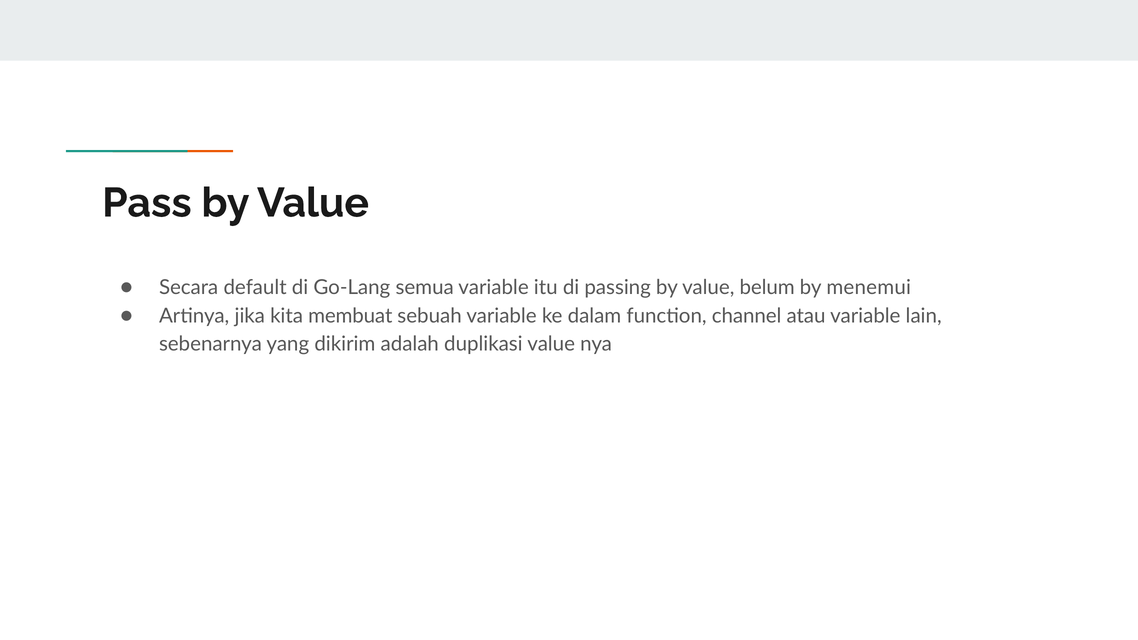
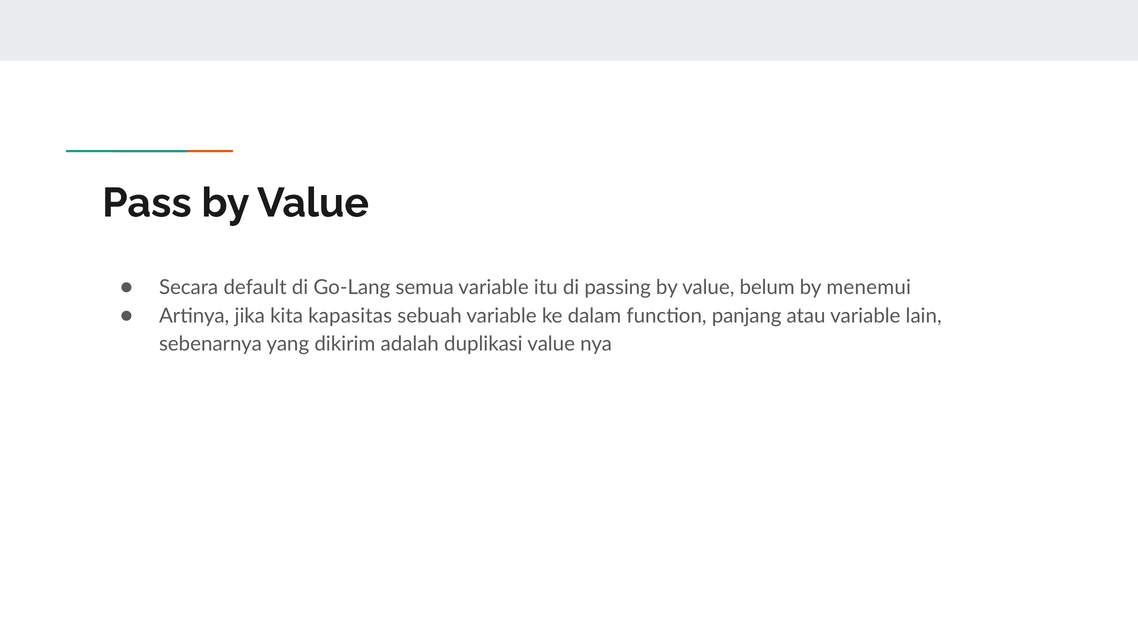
membuat: membuat -> kapasitas (350, 316)
channel: channel -> panjang (747, 316)
